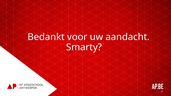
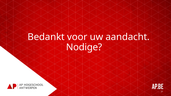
Smarty: Smarty -> Nodige (84, 47)
